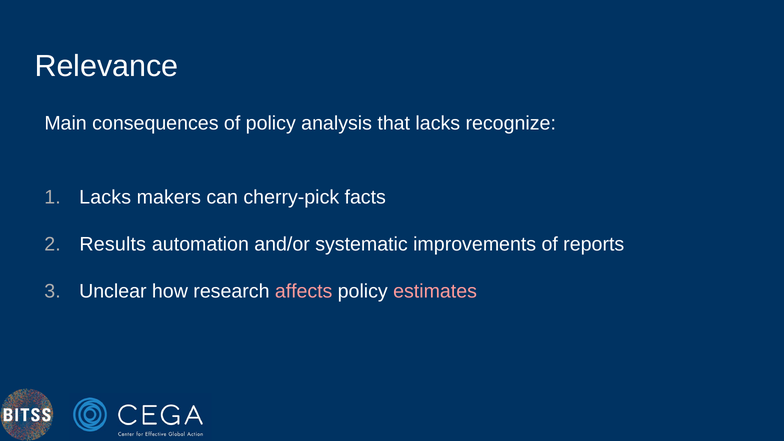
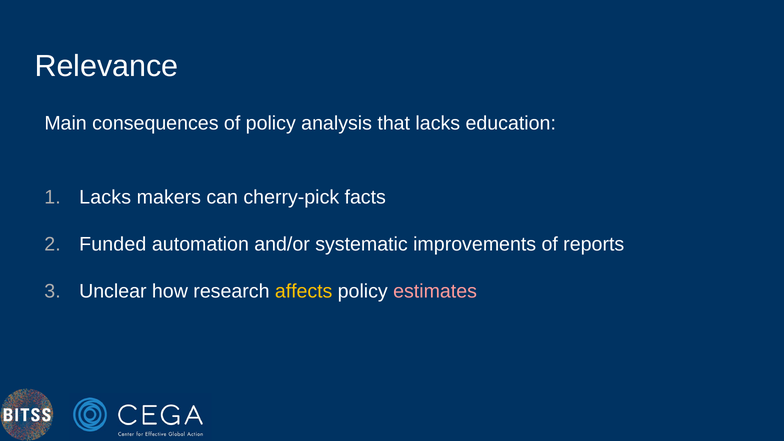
recognize: recognize -> education (511, 123)
Results: Results -> Funded (113, 244)
affects colour: pink -> yellow (304, 291)
